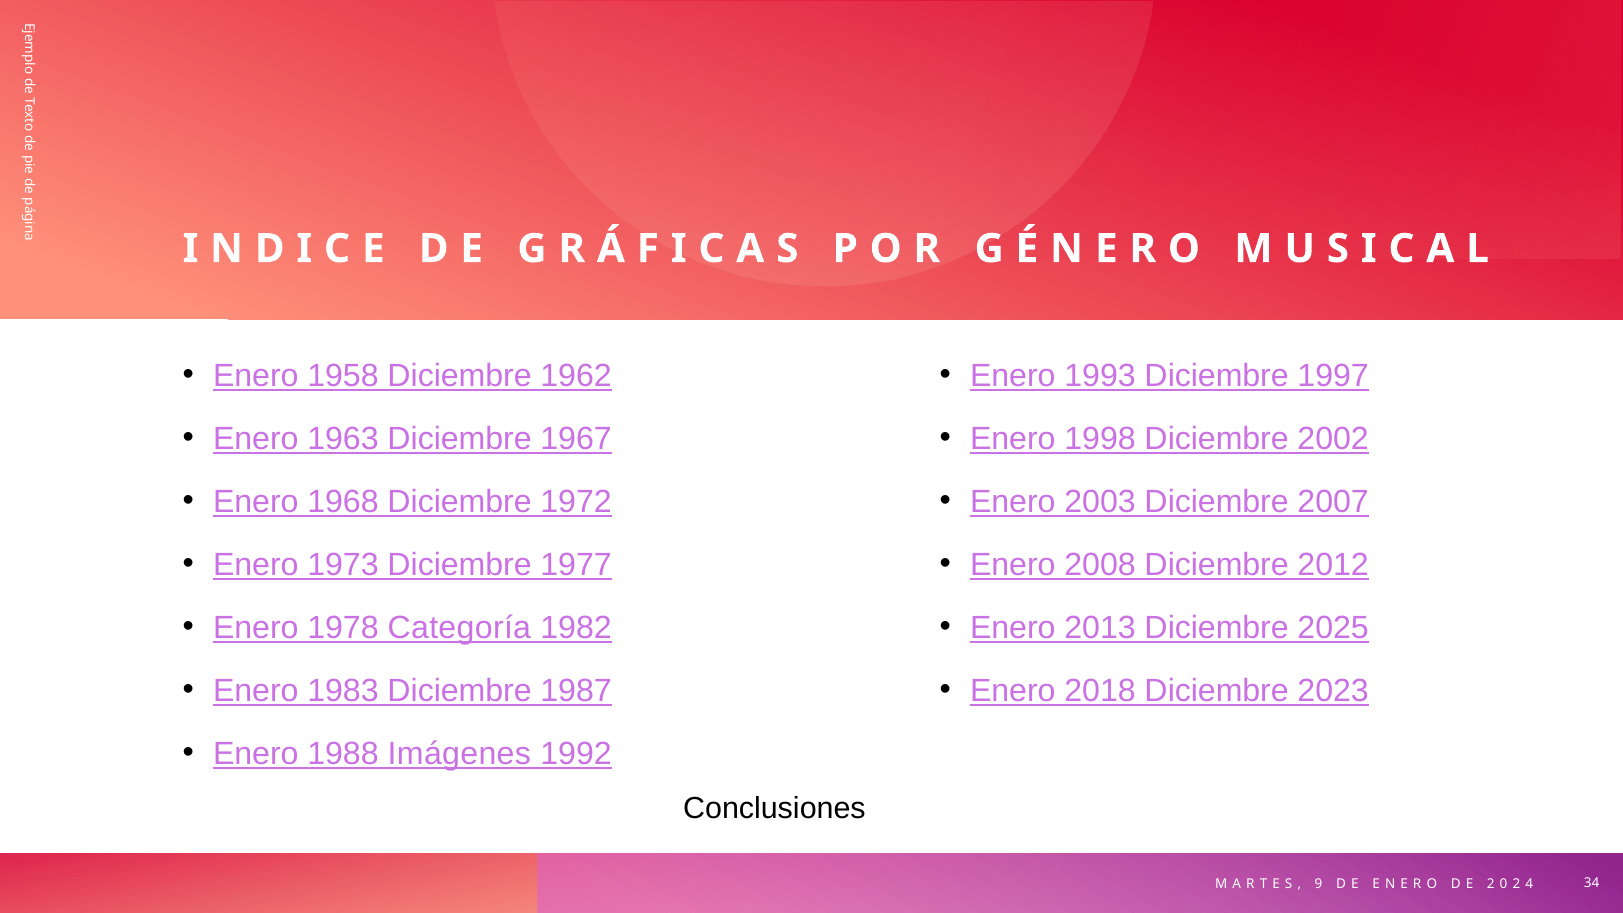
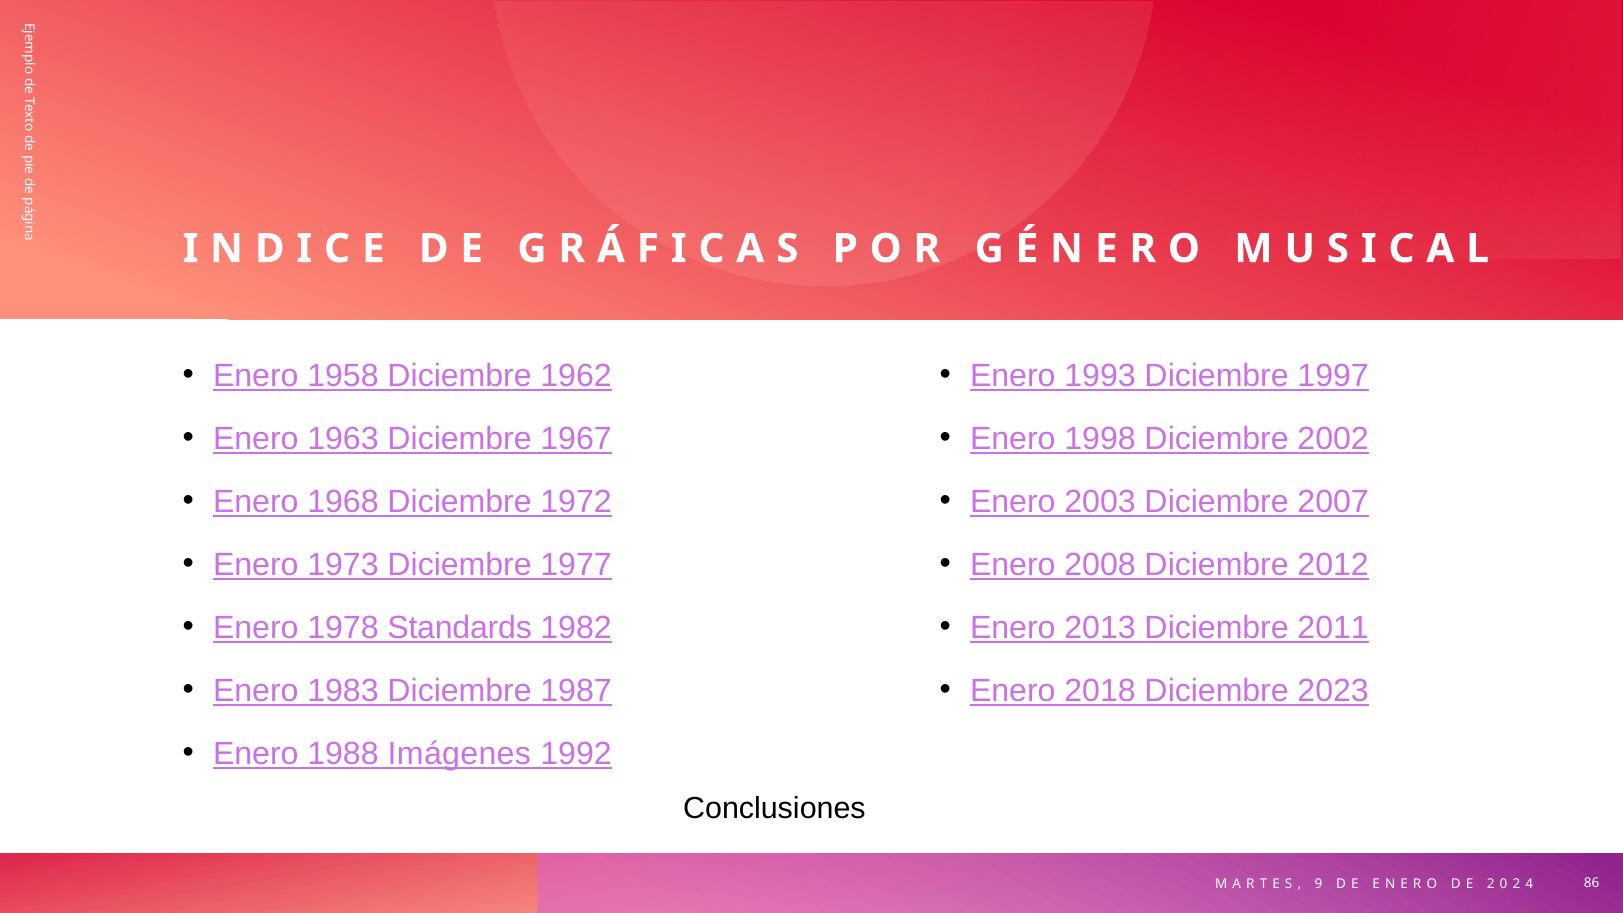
Categoría: Categoría -> Standards (460, 628)
2025: 2025 -> 2011 (1333, 628)
34: 34 -> 86 (1592, 883)
